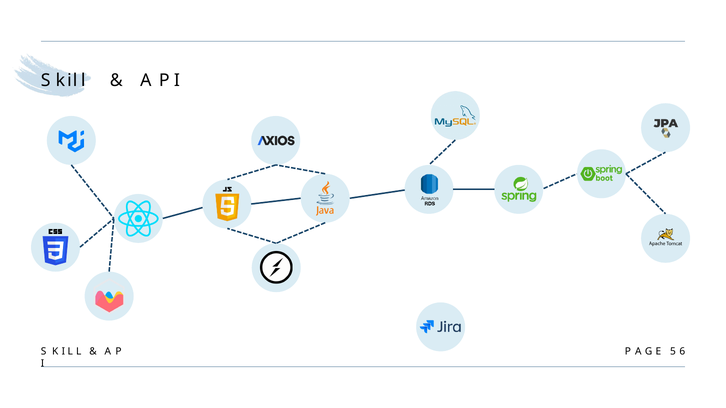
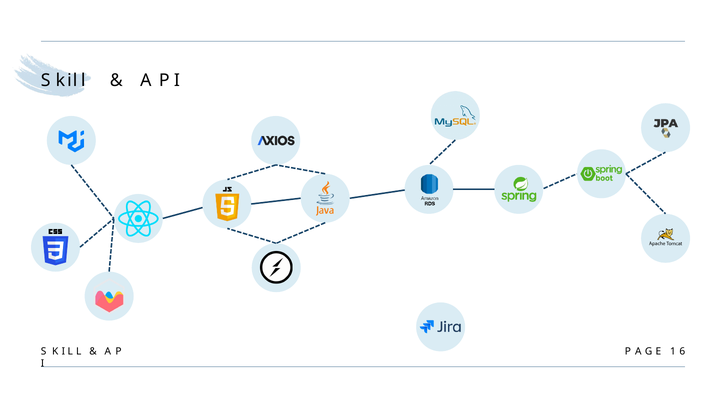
5: 5 -> 1 (673, 352)
